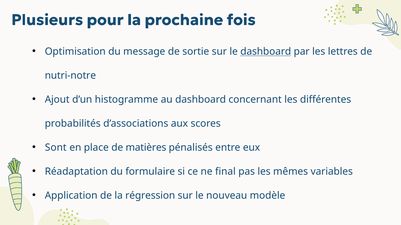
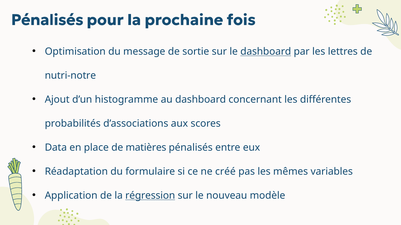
Plusieurs: Plusieurs -> Pénalisés (47, 20)
Sont: Sont -> Data (56, 148)
final: final -> créé (225, 172)
régression underline: none -> present (150, 196)
